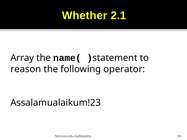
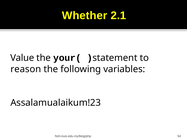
Array: Array -> Value (22, 58)
name(: name( -> your( (67, 58)
operator: operator -> variables (124, 69)
